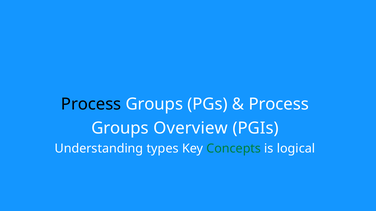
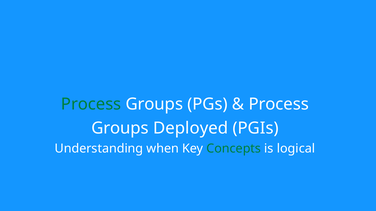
Process colour: black -> green (91, 104)
Overview: Overview -> Deployed (191, 128)
types: types -> when (163, 149)
